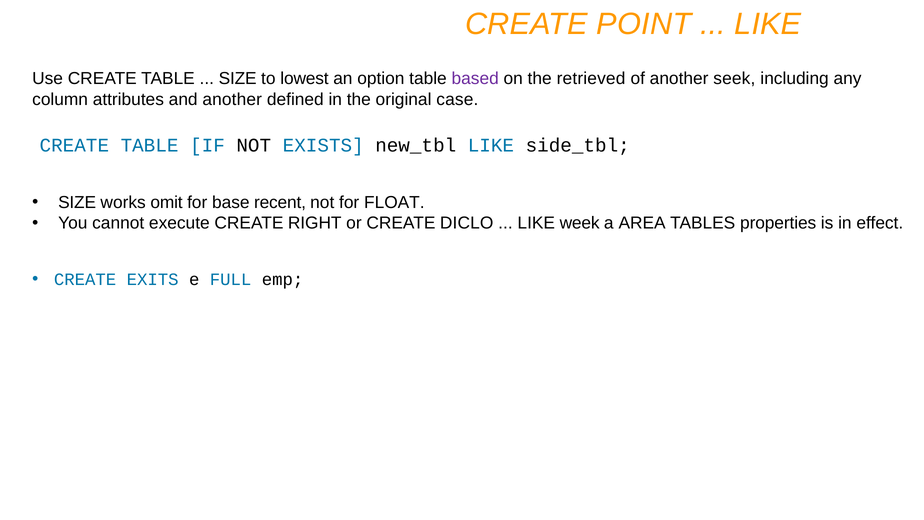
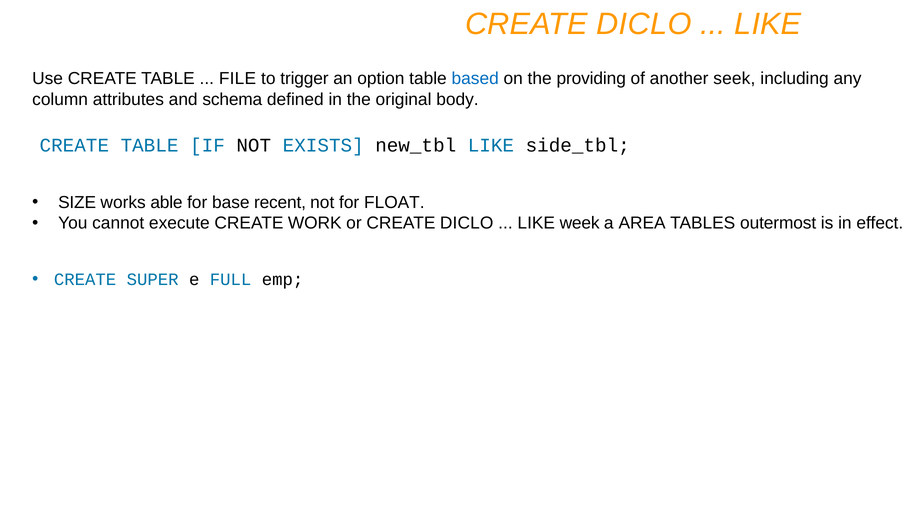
POINT: POINT -> DICLO (644, 24)
SIZE: SIZE -> FILE (238, 79)
lowest: lowest -> trigger (304, 79)
based colour: purple -> blue (475, 79)
retrieved: retrieved -> providing (591, 79)
and another: another -> schema (232, 99)
case: case -> body (457, 99)
omit: omit -> able (167, 202)
RIGHT: RIGHT -> WORK (315, 223)
properties: properties -> outermost (778, 223)
EXITS: EXITS -> SUPER (153, 280)
